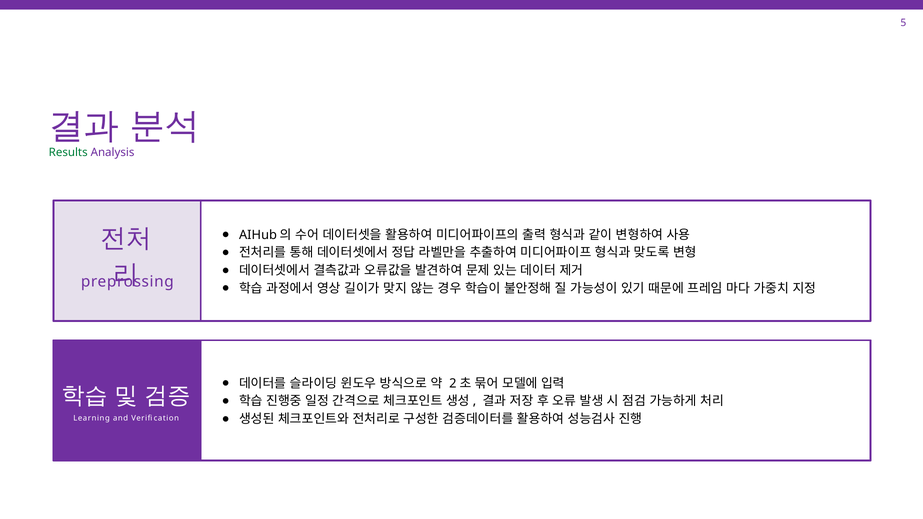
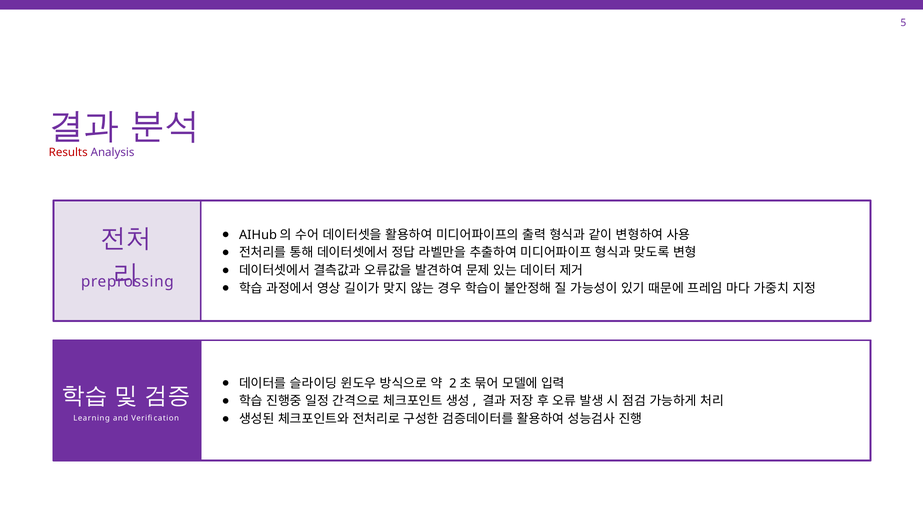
Results colour: green -> red (68, 152)
